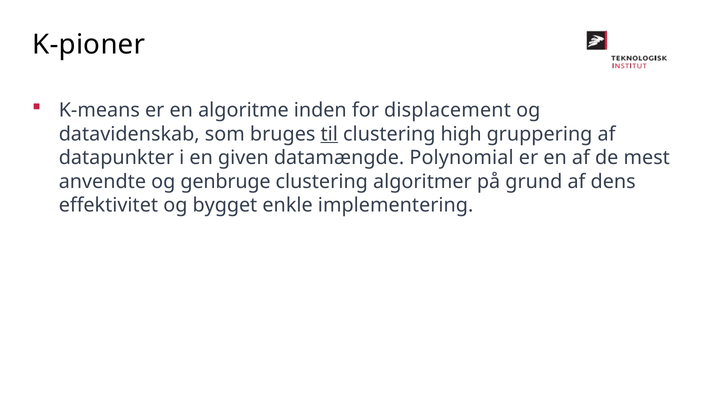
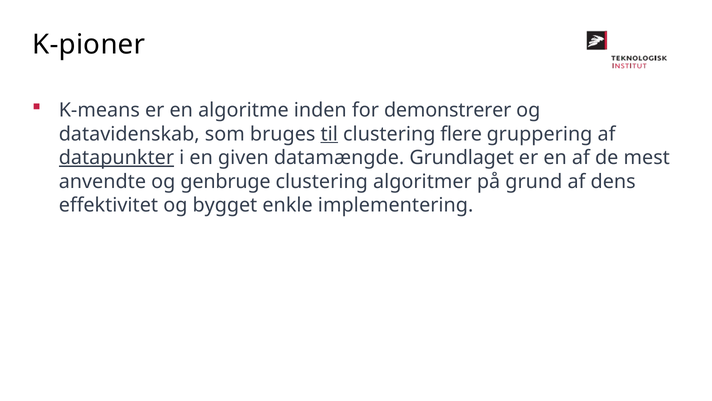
displacement: displacement -> demonstrerer (448, 110)
high: high -> flere (461, 134)
datapunkter underline: none -> present (116, 158)
Polynomial: Polynomial -> Grundlaget (462, 158)
